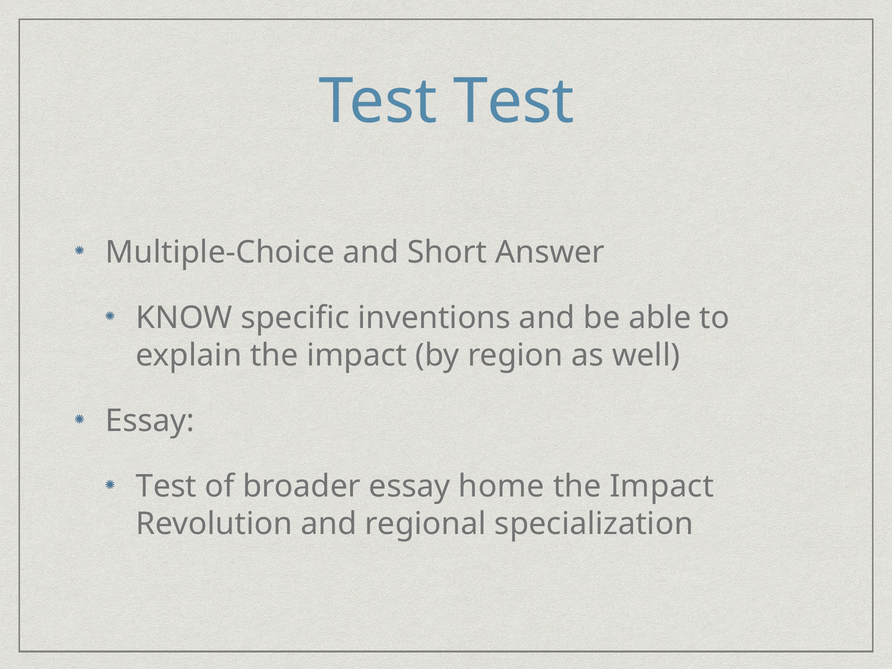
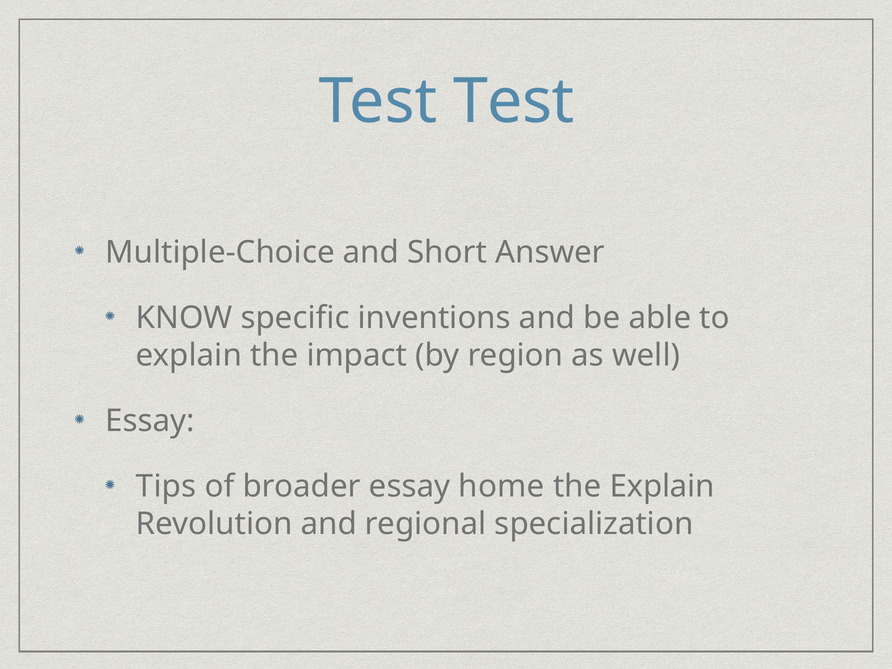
Test: Test -> Tips (166, 486)
Impact: Impact -> Explain (662, 486)
